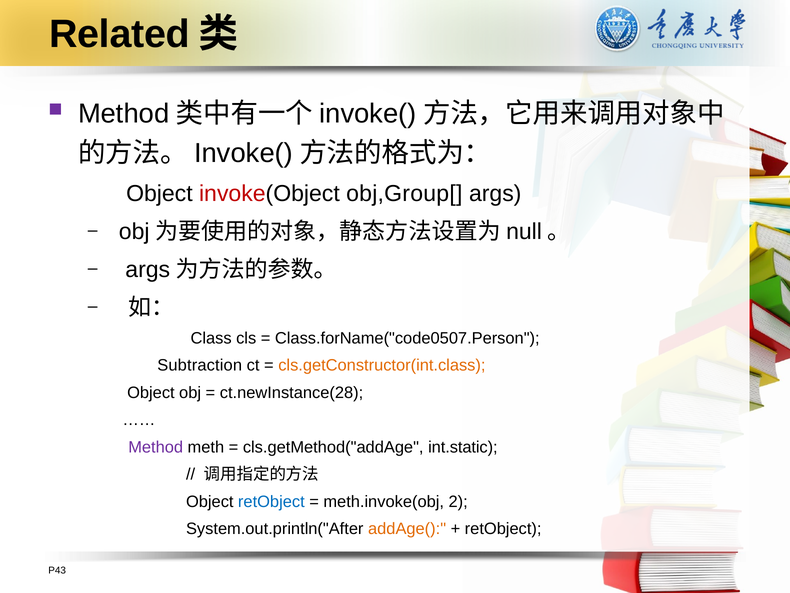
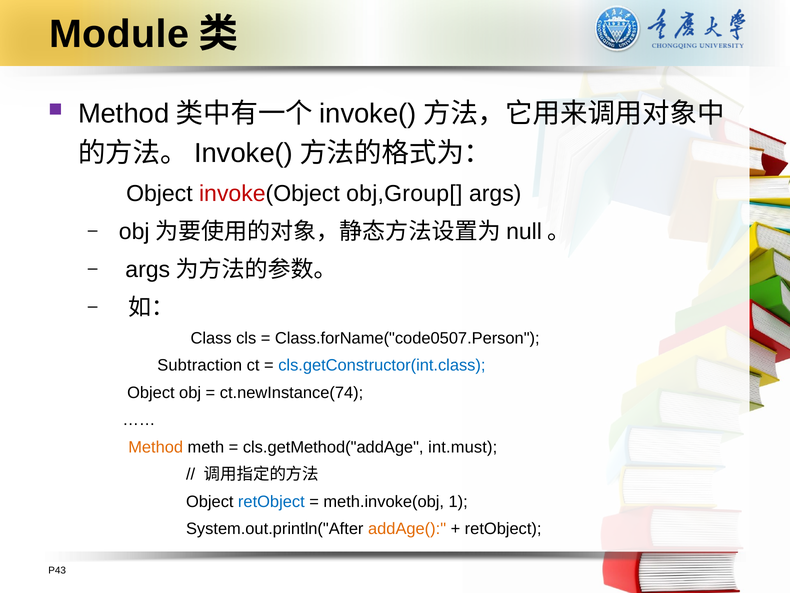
Related: Related -> Module (119, 34)
cls.getConstructor(int.class colour: orange -> blue (382, 365)
ct.newInstance(28: ct.newInstance(28 -> ct.newInstance(74 (292, 392)
Method colour: purple -> orange (156, 447)
int.static: int.static -> int.must (463, 447)
2: 2 -> 1 (458, 501)
